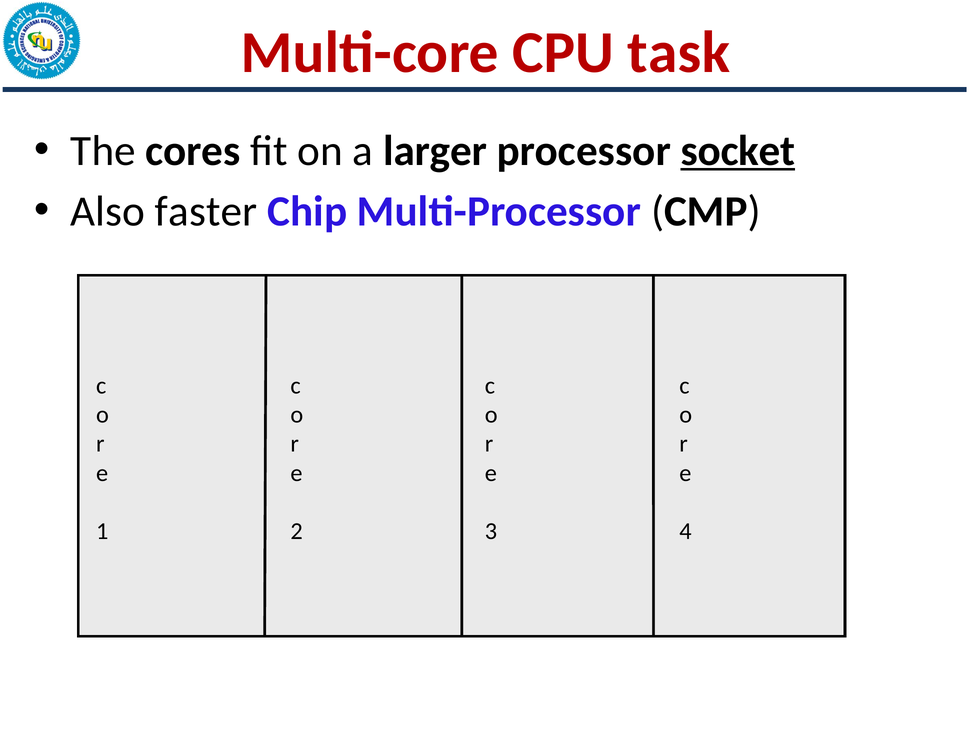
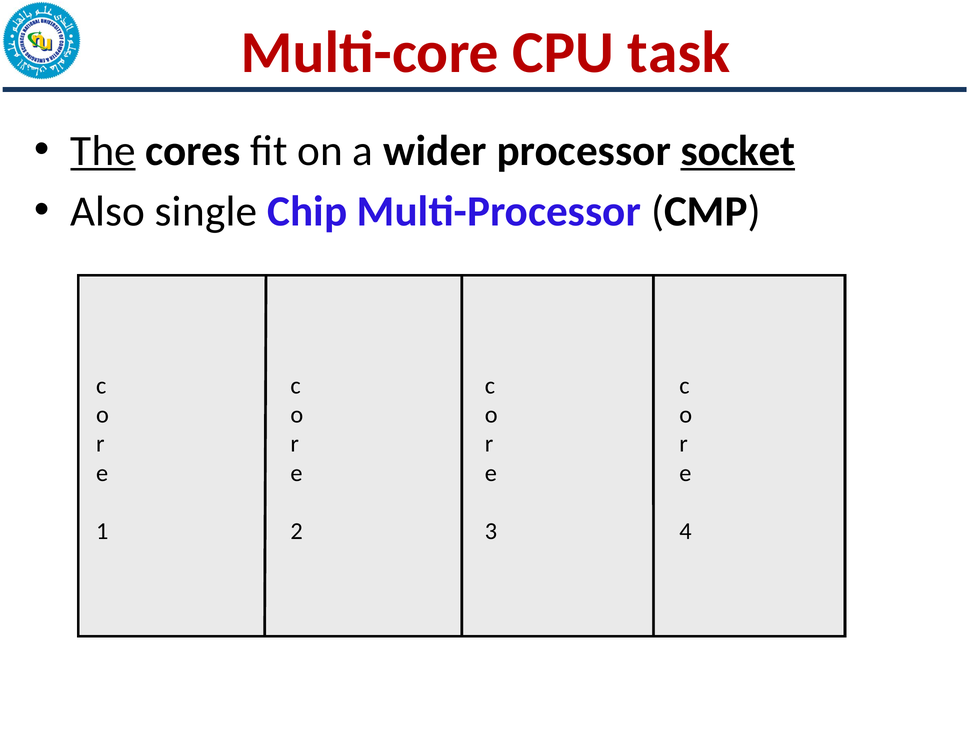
The underline: none -> present (103, 151)
larger: larger -> wider (435, 151)
faster: faster -> single (206, 211)
